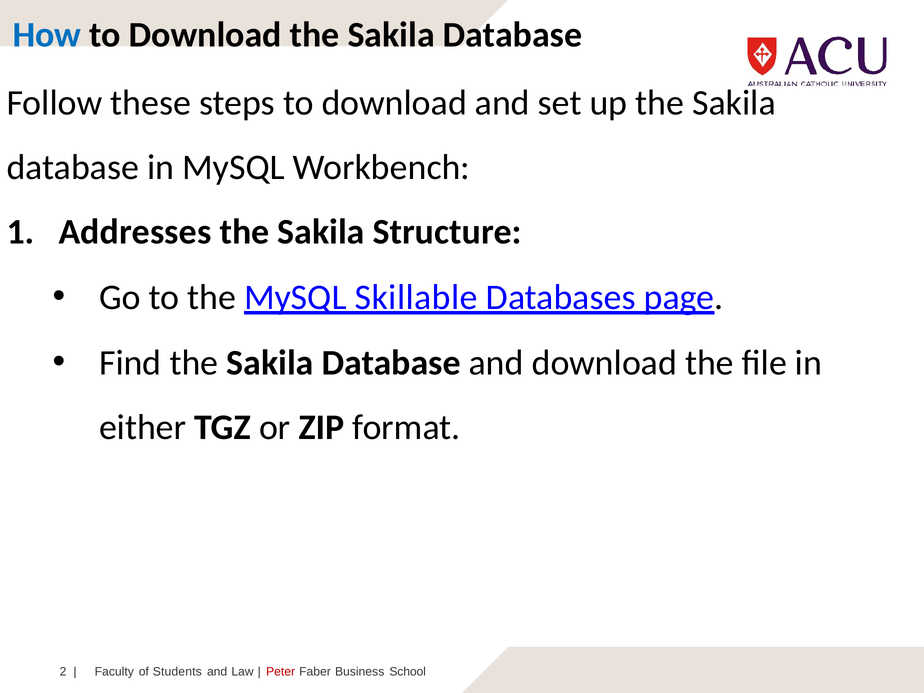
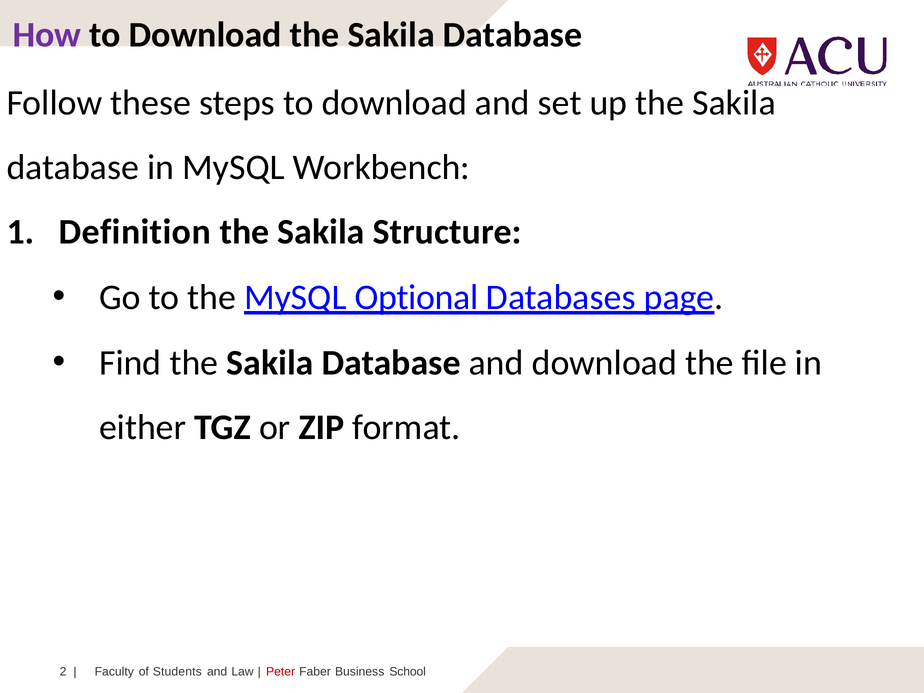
How colour: blue -> purple (47, 35)
Addresses: Addresses -> Definition (135, 232)
Skillable: Skillable -> Optional (417, 297)
